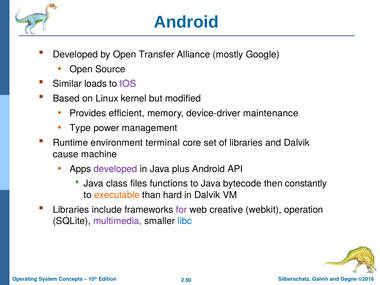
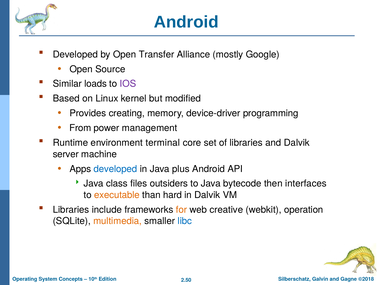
efficient: efficient -> creating (127, 113)
maintenance: maintenance -> programming (271, 113)
Type: Type -> From (80, 128)
cause: cause -> server (66, 154)
developed colour: purple -> blue (115, 169)
functions: functions -> outsiders (169, 184)
constantly: constantly -> interfaces (306, 184)
for colour: purple -> orange (181, 210)
multimedia colour: purple -> orange (118, 221)
